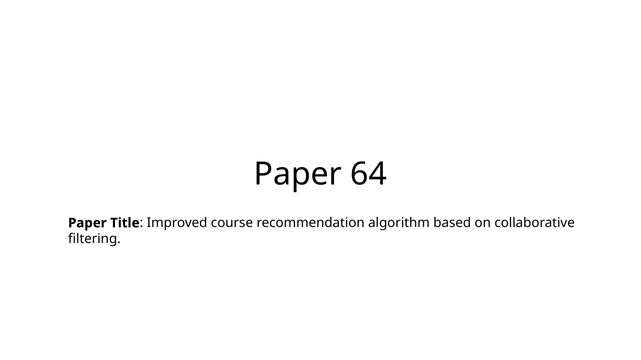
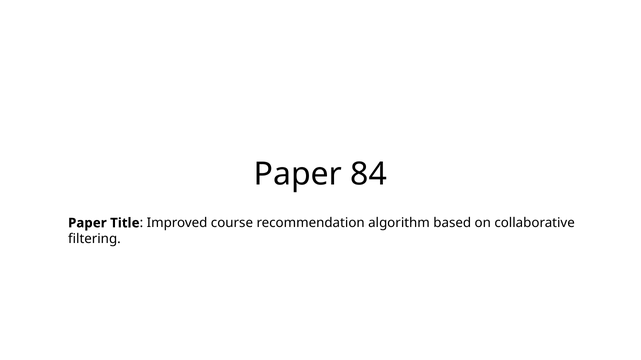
64: 64 -> 84 (369, 174)
